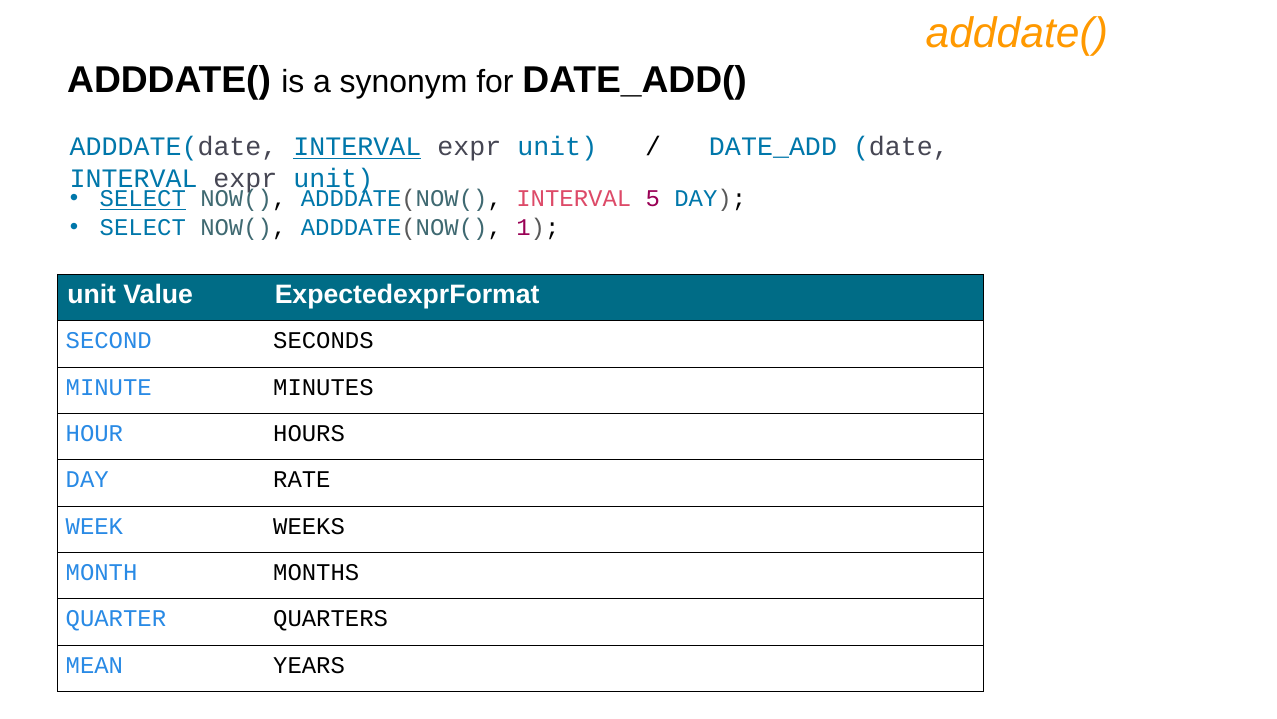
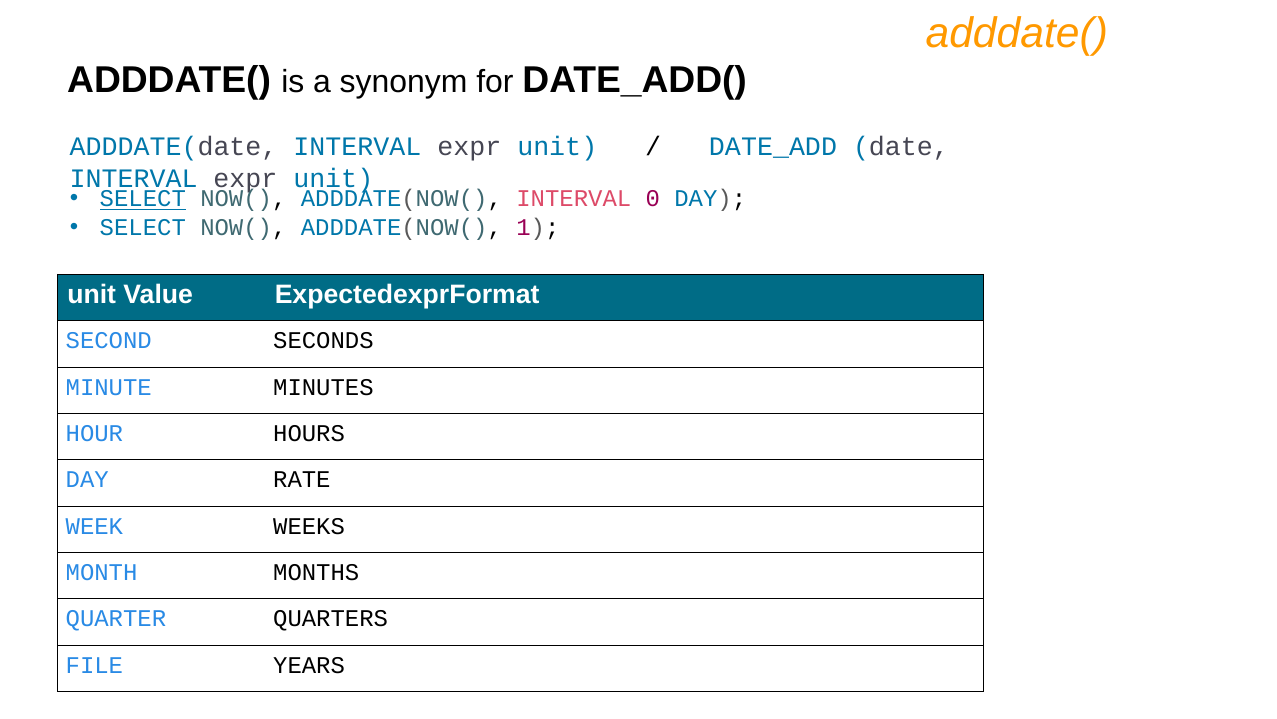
INTERVAL underline: present -> none (357, 147)
5: 5 -> 0 (653, 199)
MEAN: MEAN -> FILE (94, 665)
